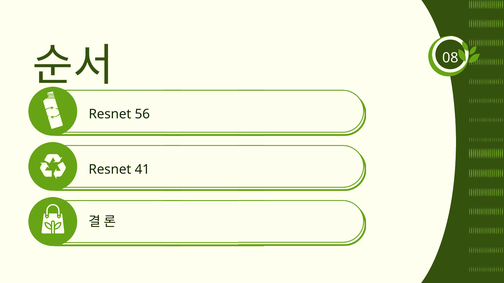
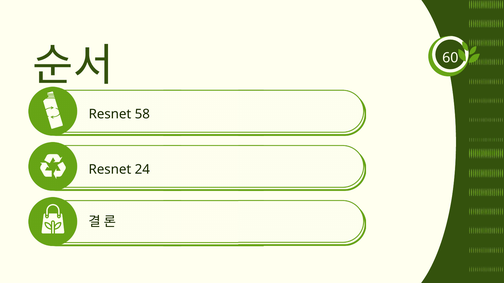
08: 08 -> 60 (450, 58)
56: 56 -> 58 (142, 114)
41: 41 -> 24 (142, 170)
